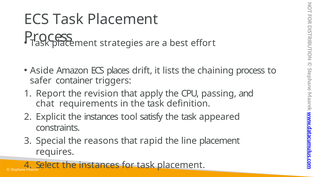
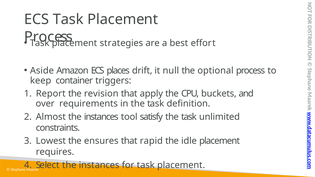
lists: lists -> null (171, 71)
chaining: chaining -> optional (215, 71)
safer: safer -> keep (41, 81)
passing: passing -> buckets (219, 94)
chat: chat -> over (45, 104)
Explicit: Explicit -> Almost (51, 117)
appeared: appeared -> unlimited (219, 117)
Special: Special -> Lowest (51, 141)
reasons: reasons -> ensures (101, 141)
line: line -> idle (189, 141)
